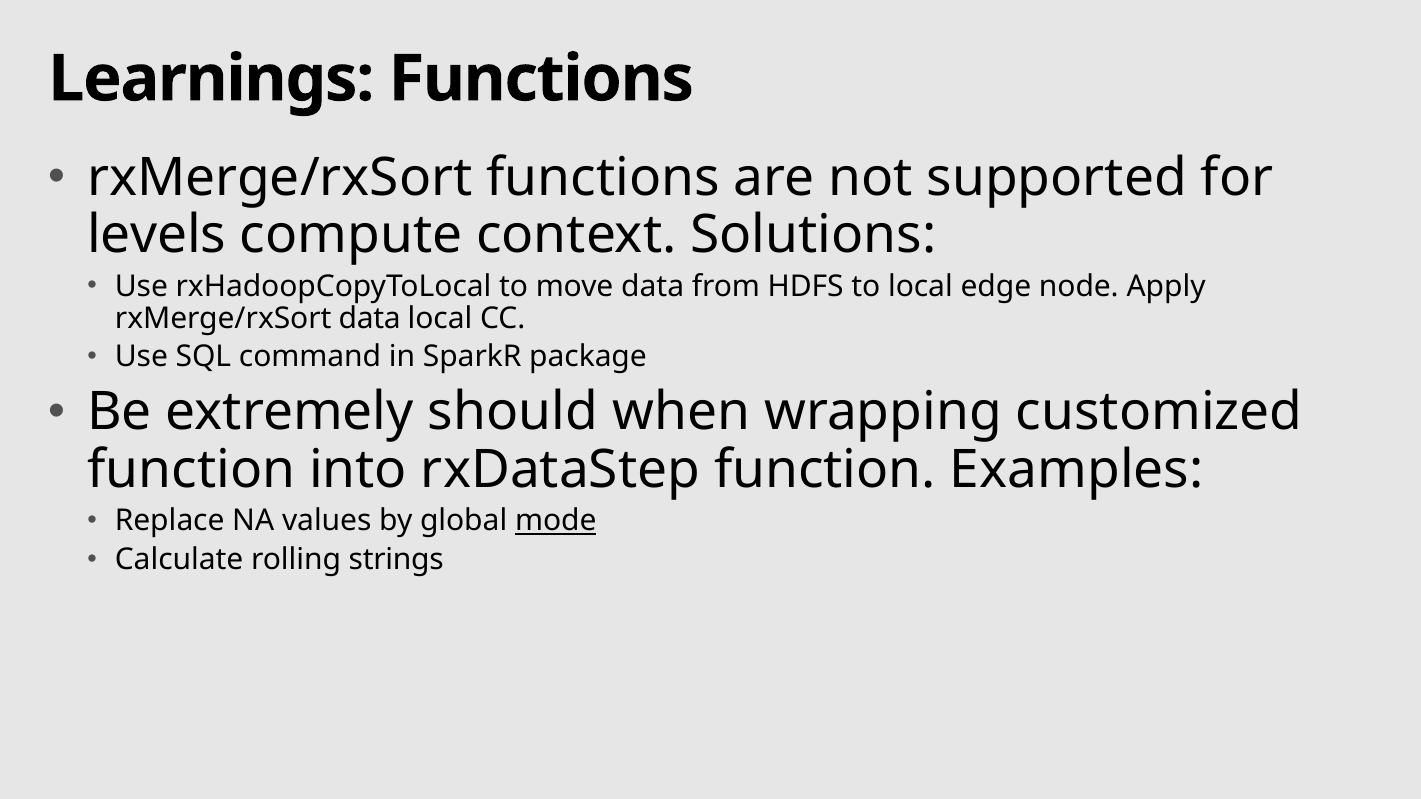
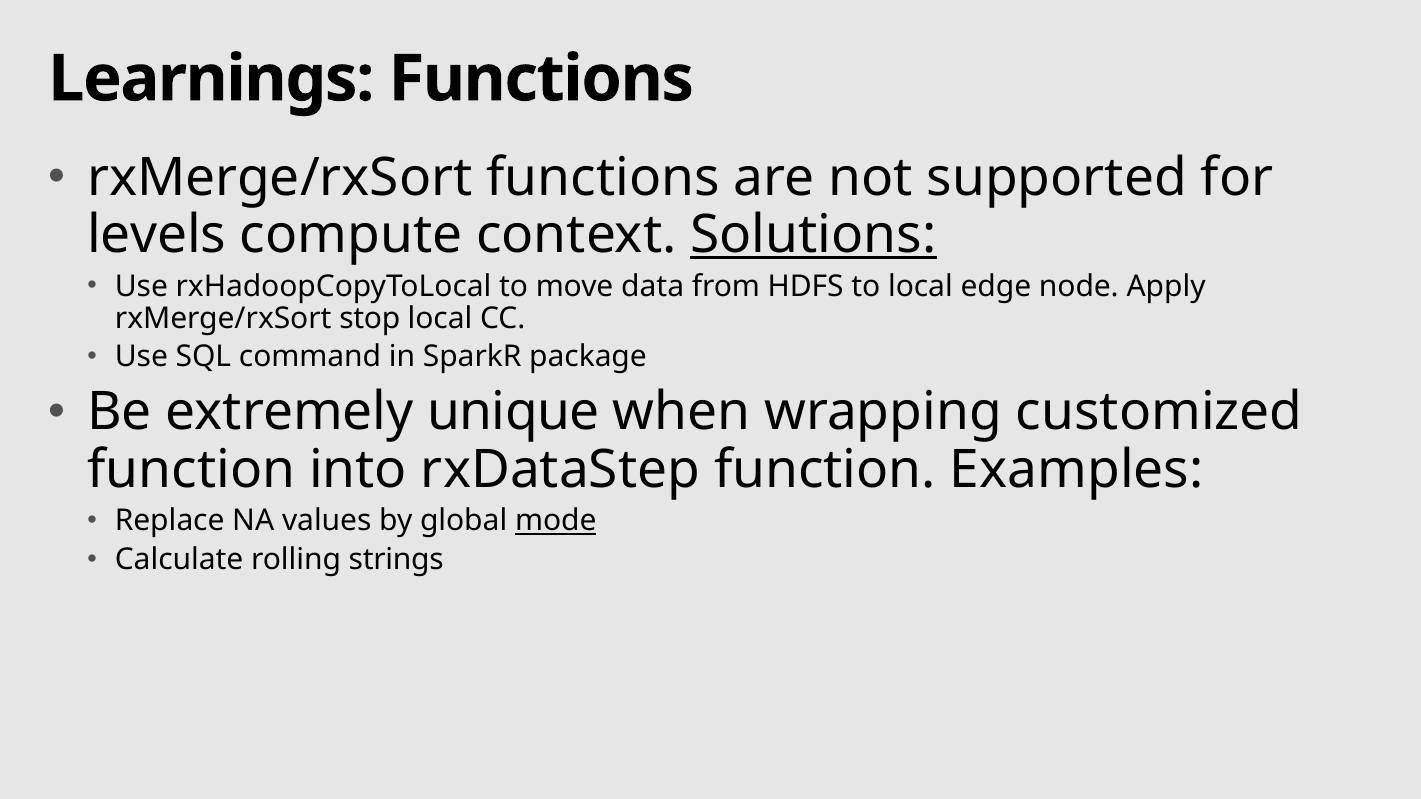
Solutions underline: none -> present (813, 235)
rxMerge/rxSort data: data -> stop (370, 319)
should: should -> unique (513, 412)
